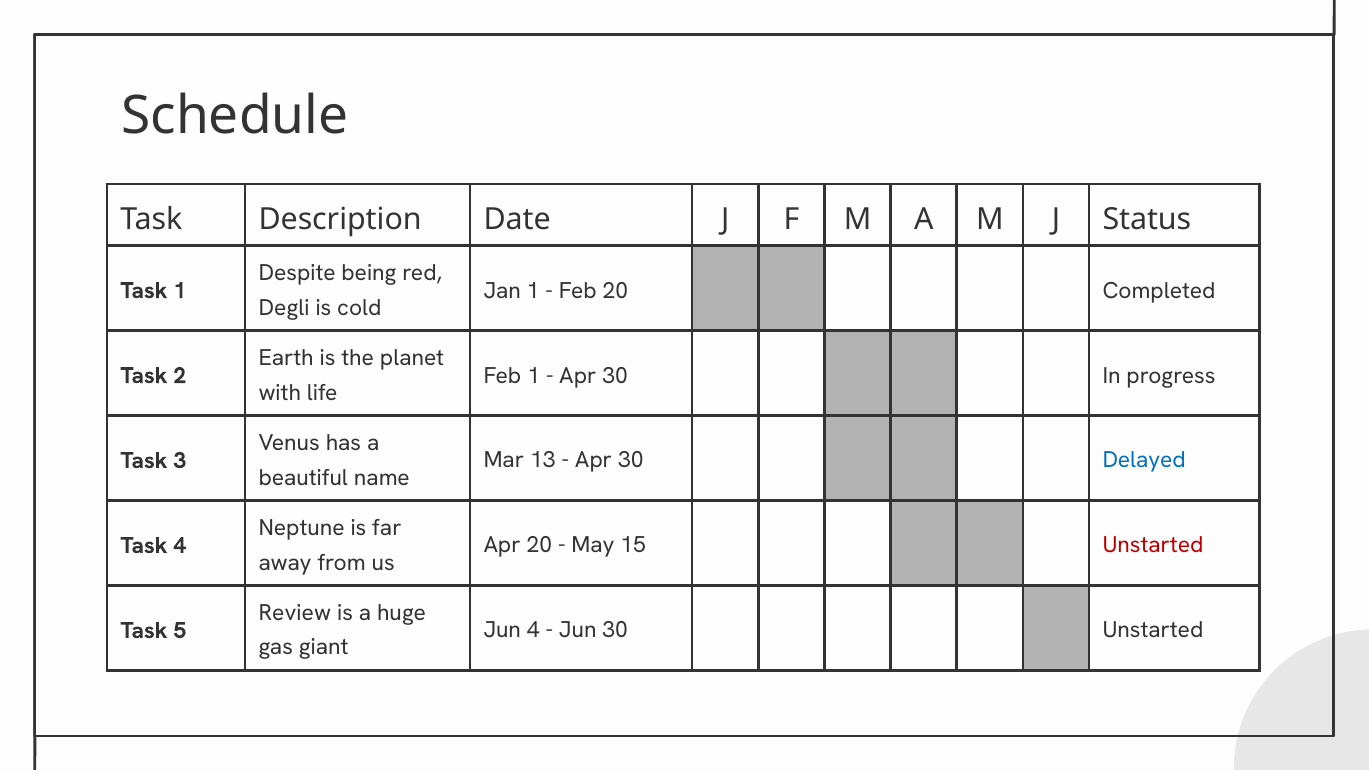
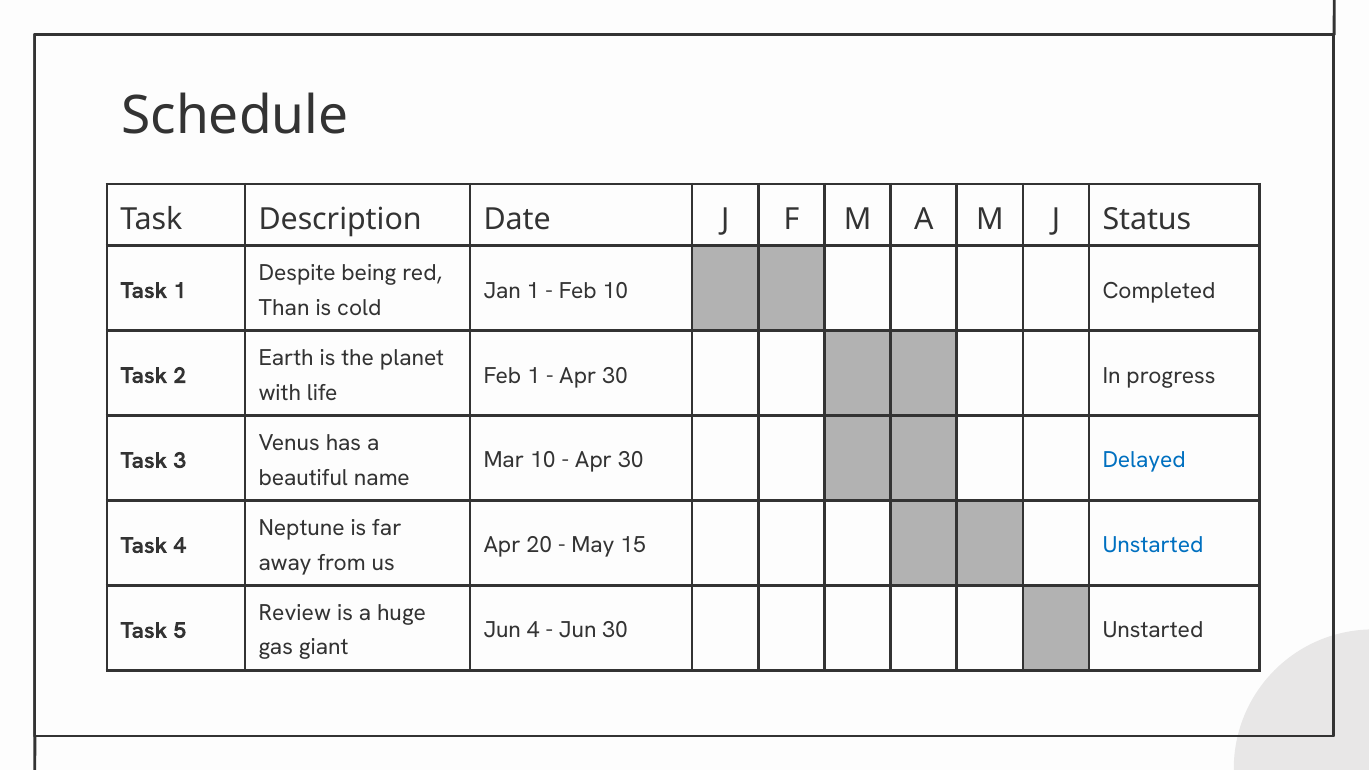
Feb 20: 20 -> 10 (615, 291)
Degli: Degli -> Than (284, 308)
Mar 13: 13 -> 10 (543, 461)
Unstarted colour: red -> blue (1153, 546)
